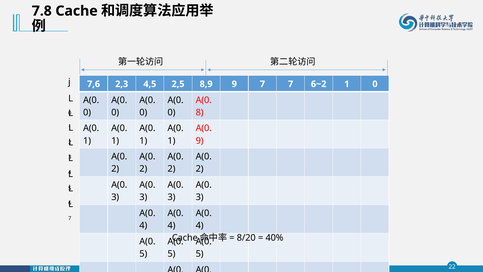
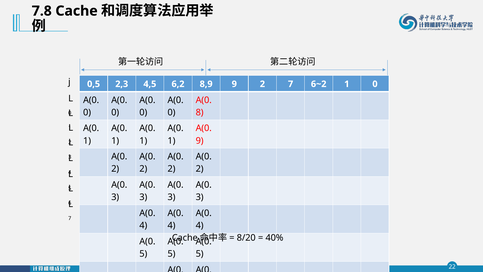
7,6: 7,6 -> 0,5 (94, 84)
2,5: 2,5 -> 6,2 (178, 84)
9 7: 7 -> 2 (262, 84)
